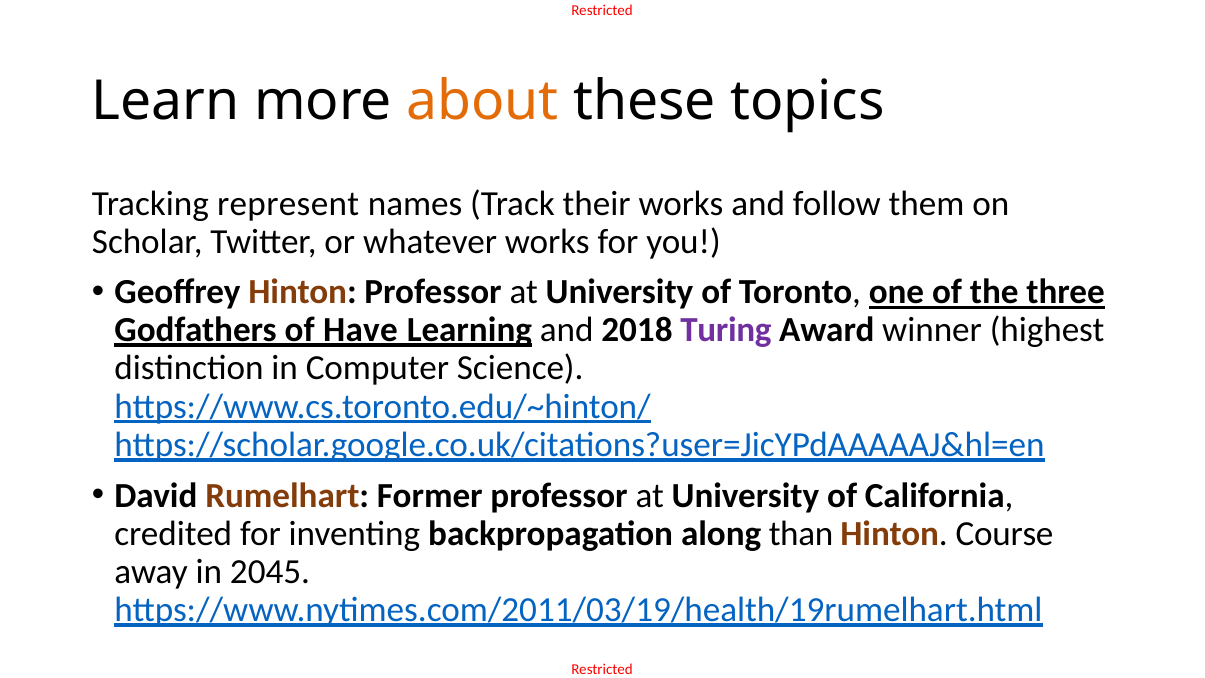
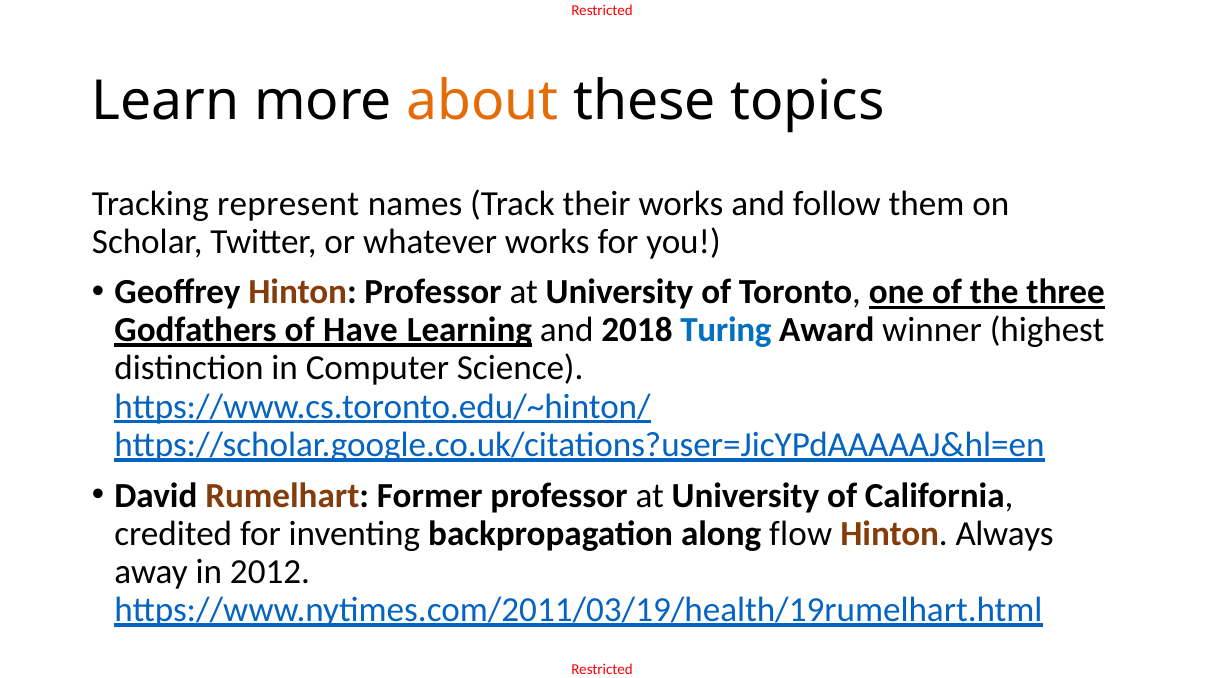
Turing colour: purple -> blue (726, 330)
than: than -> flow (801, 533)
Course: Course -> Always (1005, 533)
2045: 2045 -> 2012 (270, 571)
